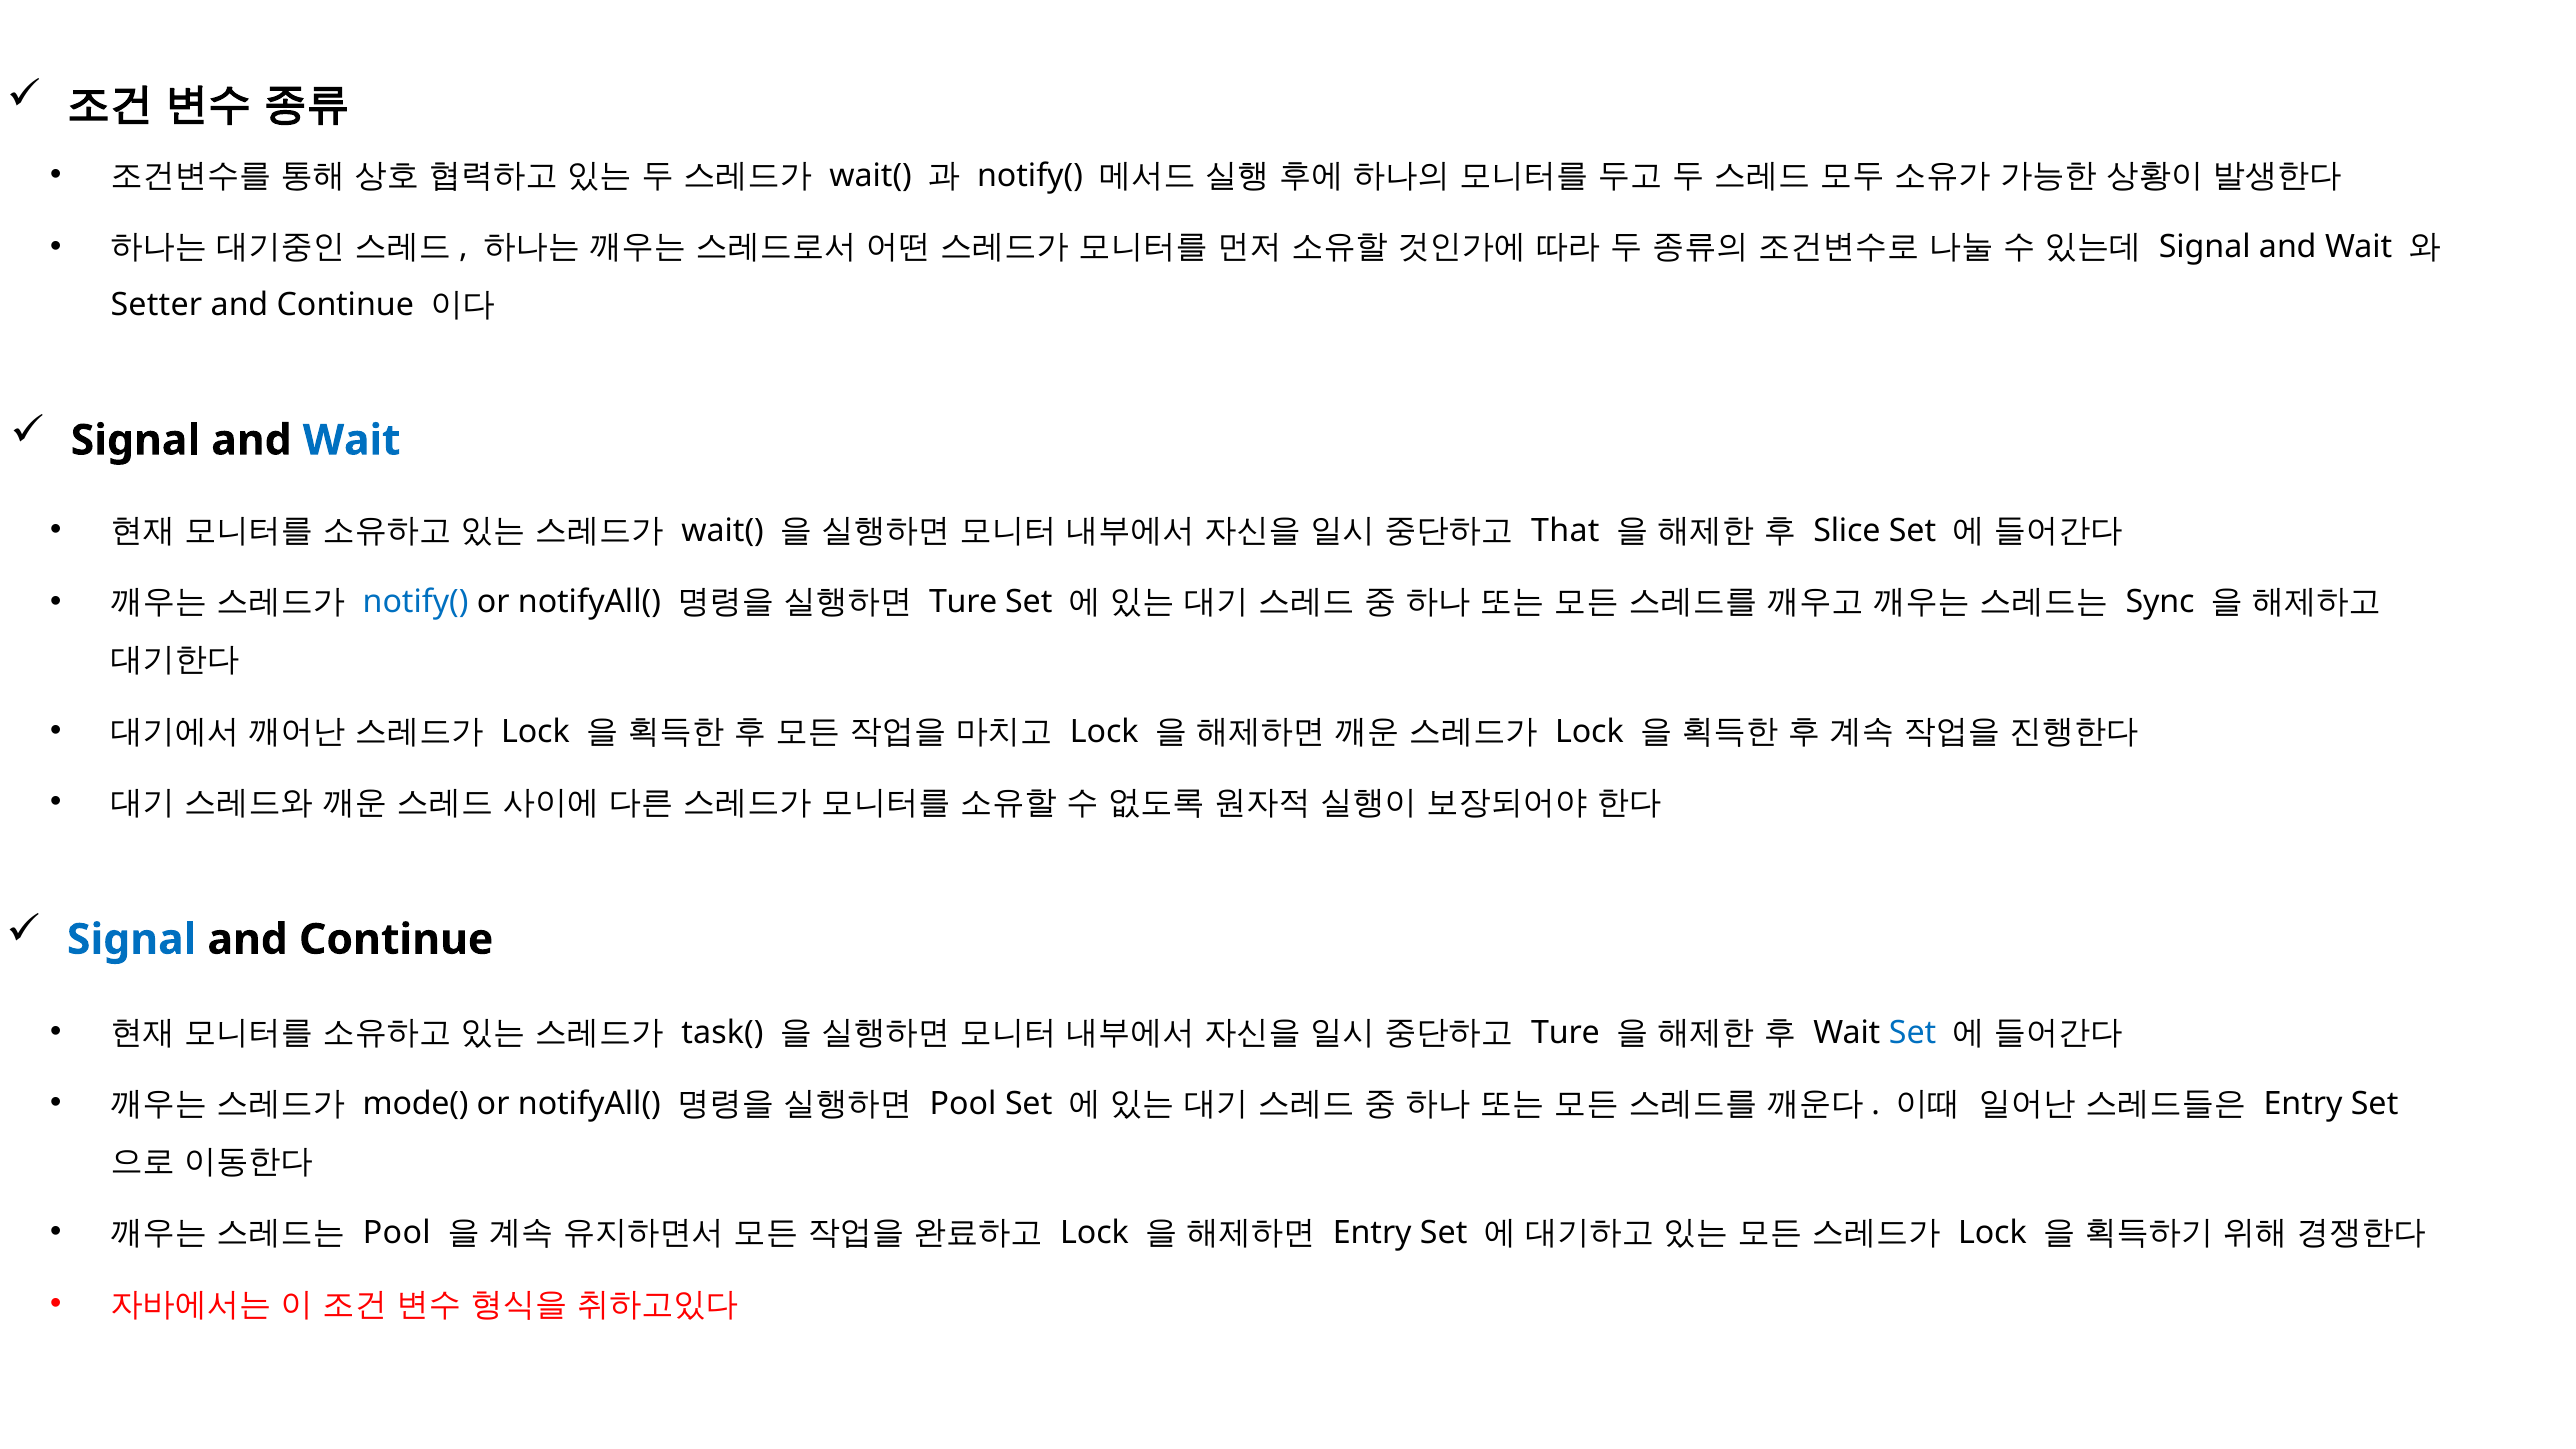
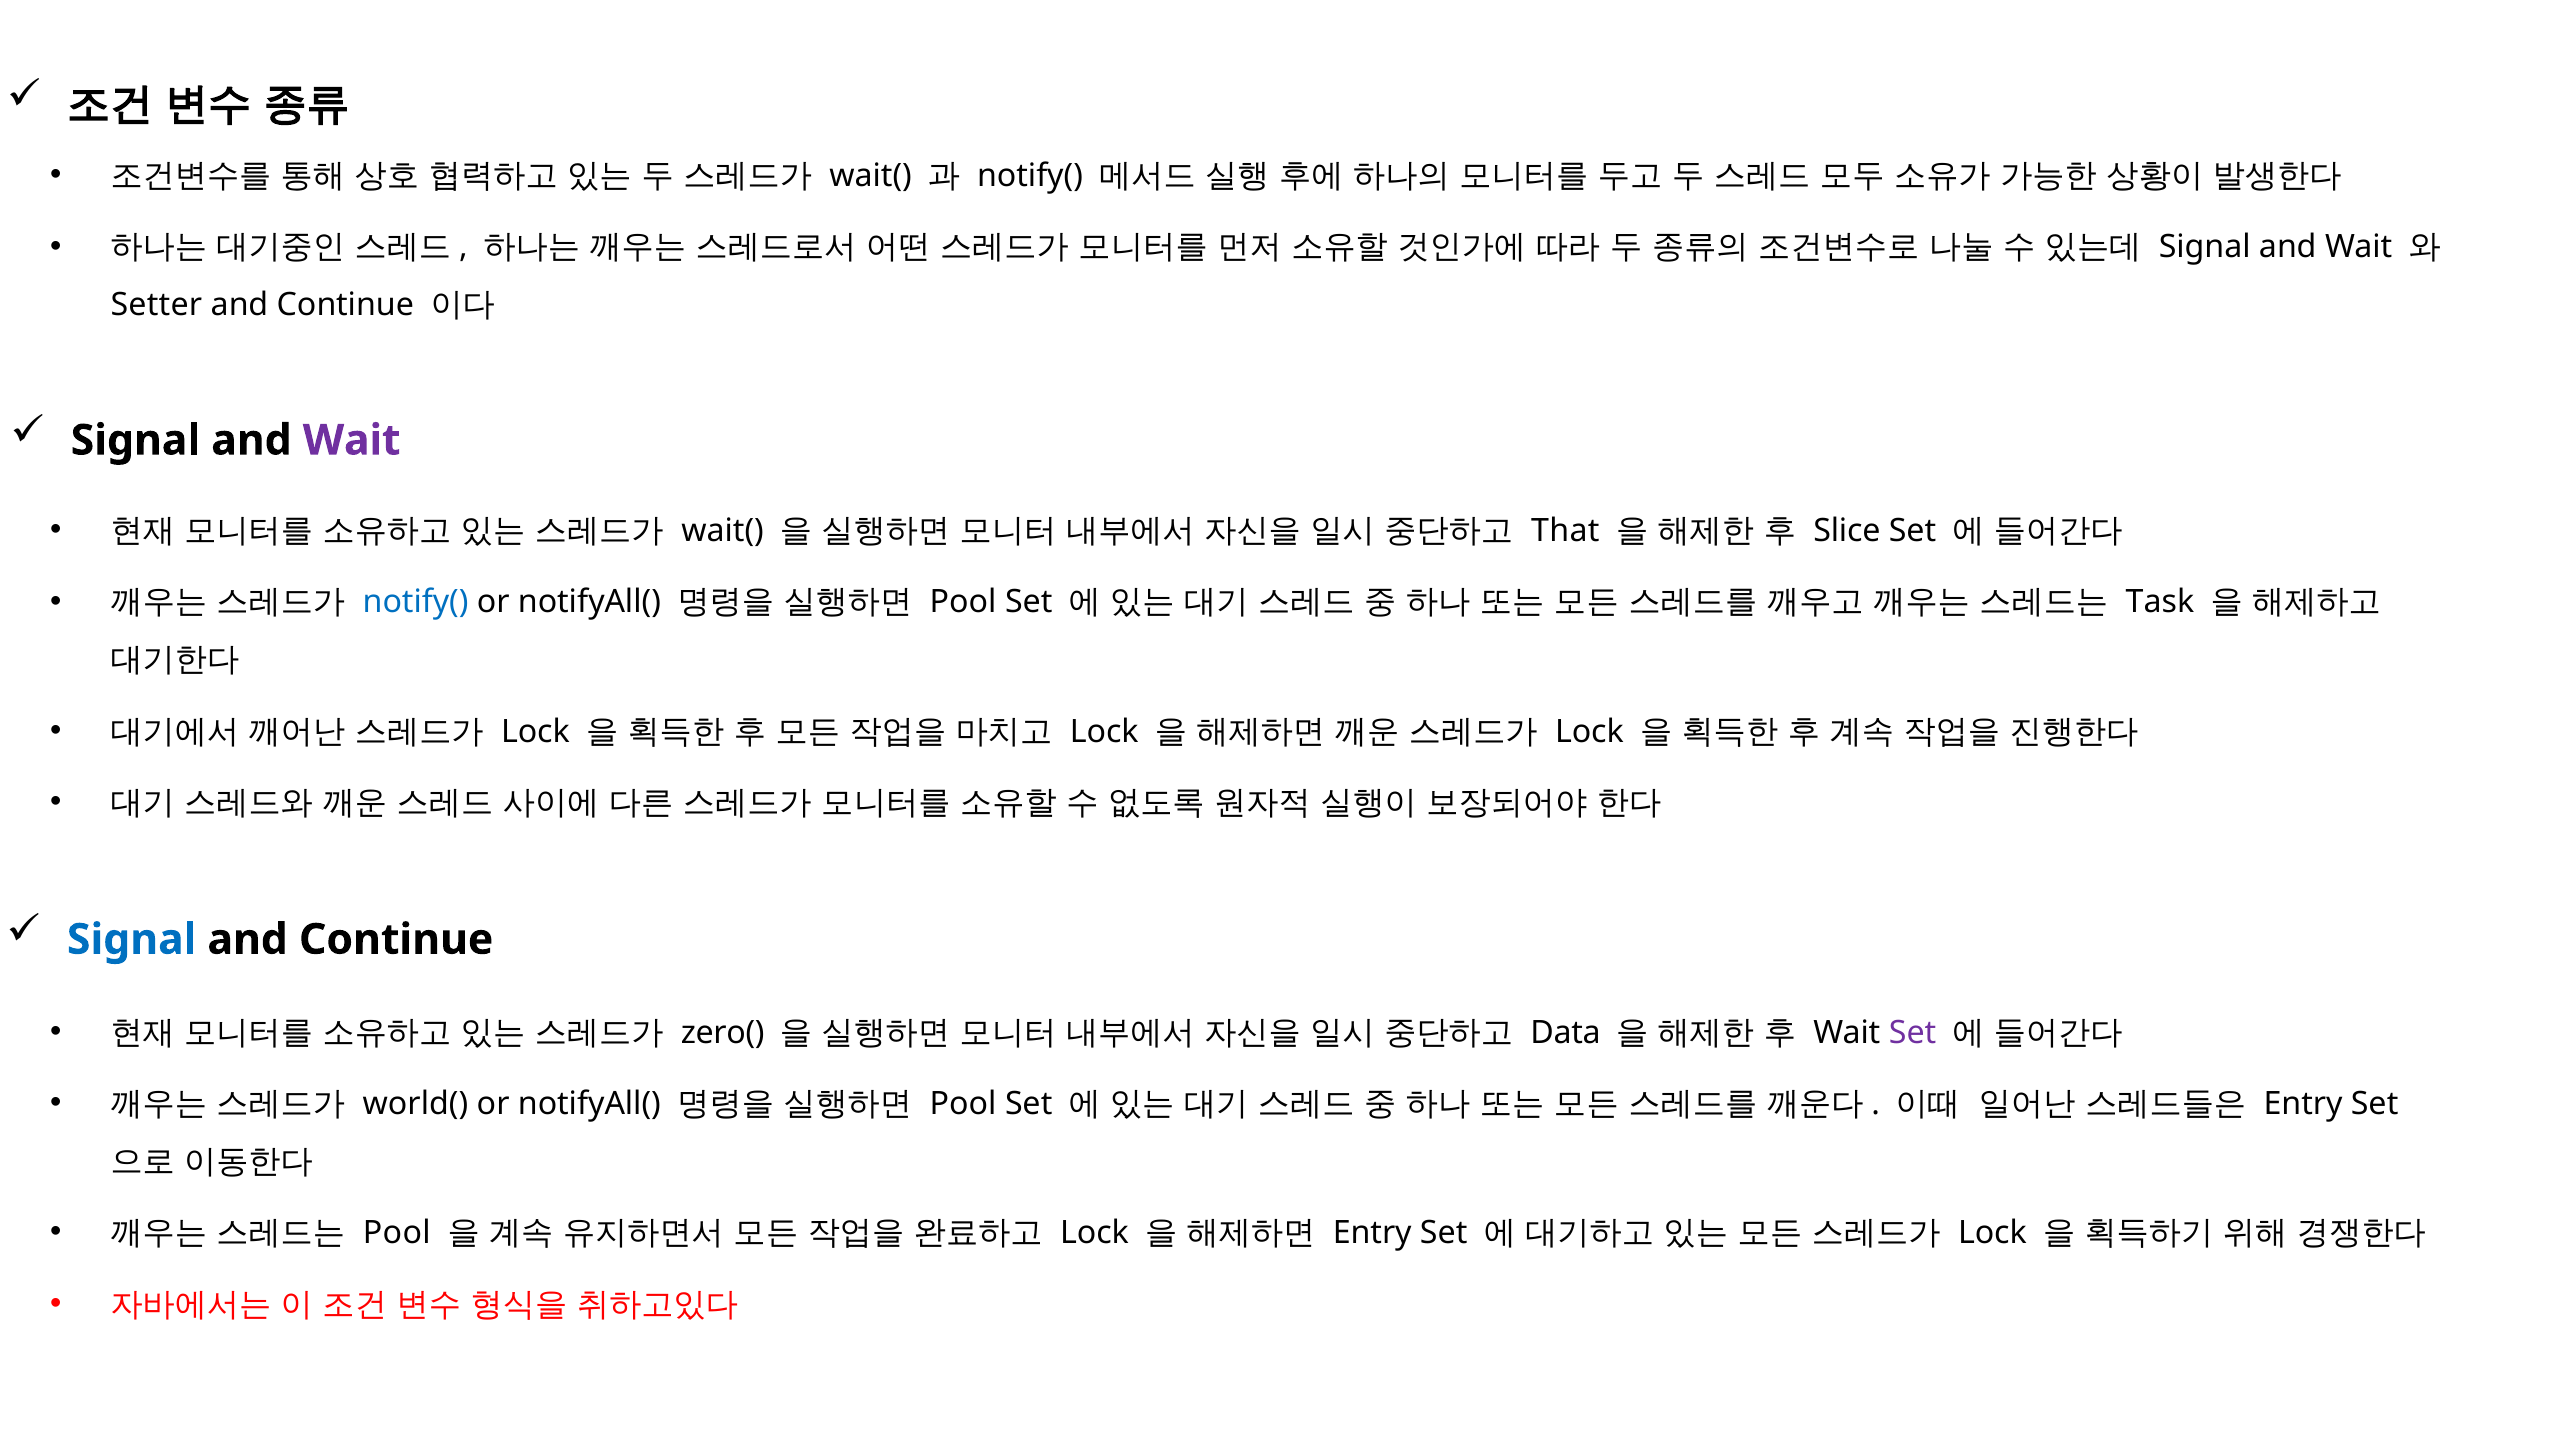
Wait colour: blue -> purple (352, 440)
Ture: Ture -> Pool (963, 602)
Sync: Sync -> Task (2160, 602)
task(: task( -> zero( (723, 1032)
Ture: Ture -> Data (1566, 1032)
Set colour: blue -> purple (1913, 1032)
mode(: mode( -> world( (415, 1104)
